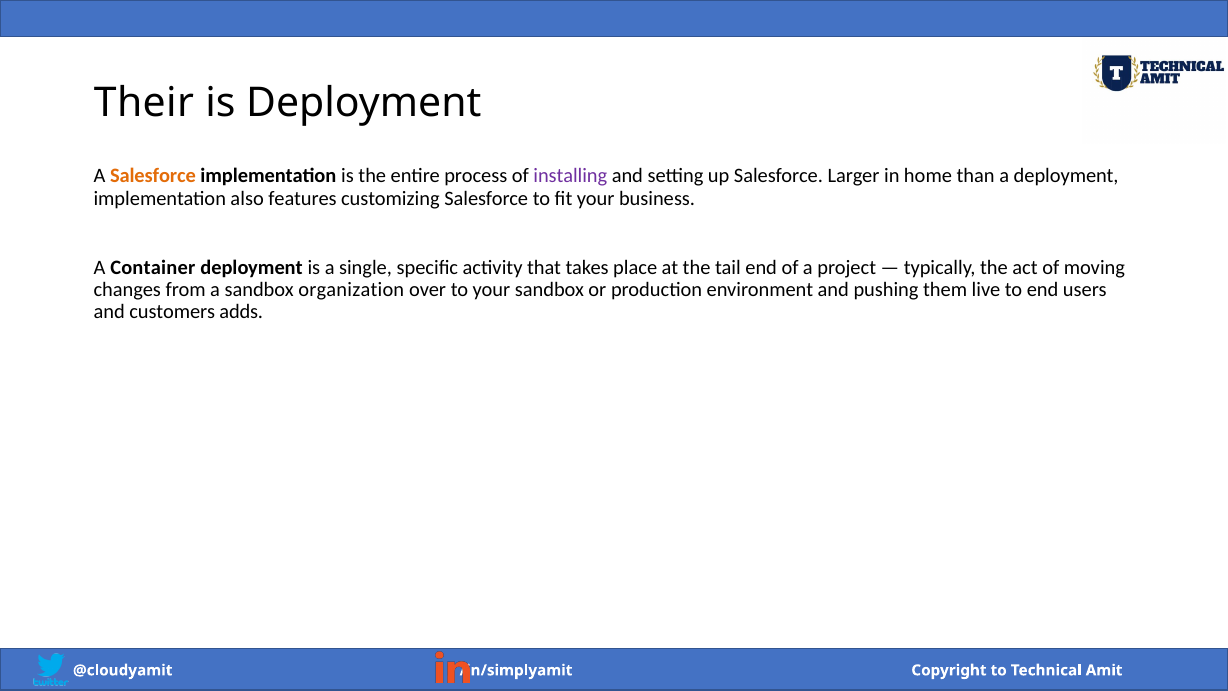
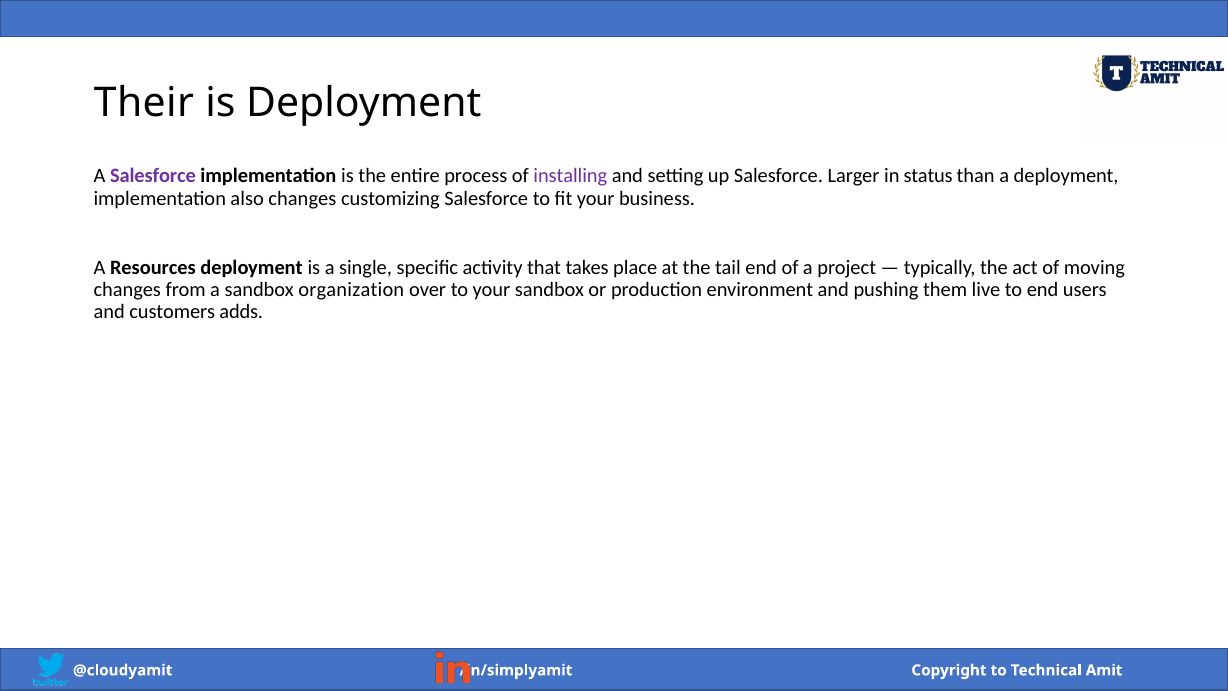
Salesforce colour: orange -> purple (153, 176)
home: home -> status (928, 176)
also features: features -> changes (302, 198)
Container: Container -> Resources (153, 268)
